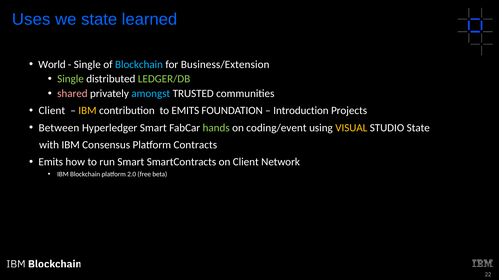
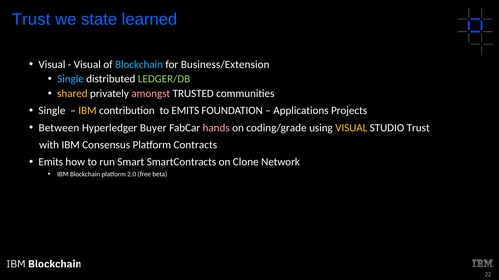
Uses: Uses -> Trust (31, 19)
World: World -> Visual (52, 65)
Single: Single -> Visual (87, 65)
Single colour: light green -> light blue (71, 79)
shared colour: pink -> yellow (72, 94)
amongst colour: light blue -> pink (151, 94)
Client: Client -> Single (52, 111)
Introduction: Introduction -> Applications (301, 111)
Hyperledger Smart: Smart -> Buyer (153, 128)
hands colour: light green -> pink (216, 128)
coding/event: coding/event -> coding/grade (276, 128)
STUDIO State: State -> Trust (418, 128)
on Client: Client -> Clone (246, 162)
